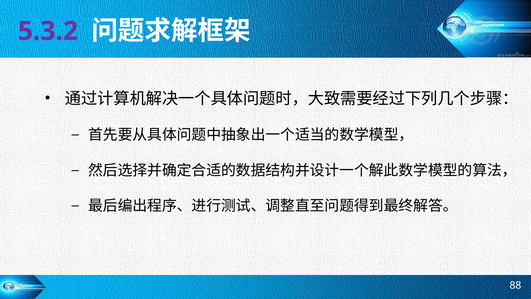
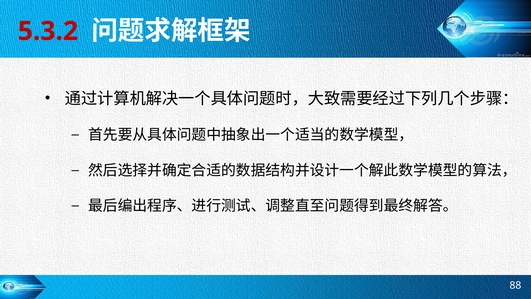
5.3.2 colour: purple -> red (48, 31)
